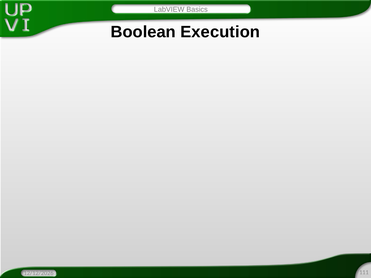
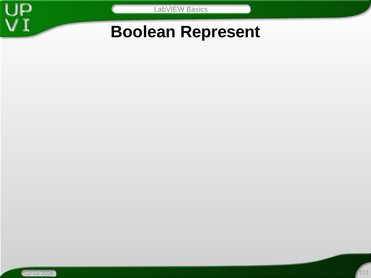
Execution: Execution -> Represent (220, 32)
